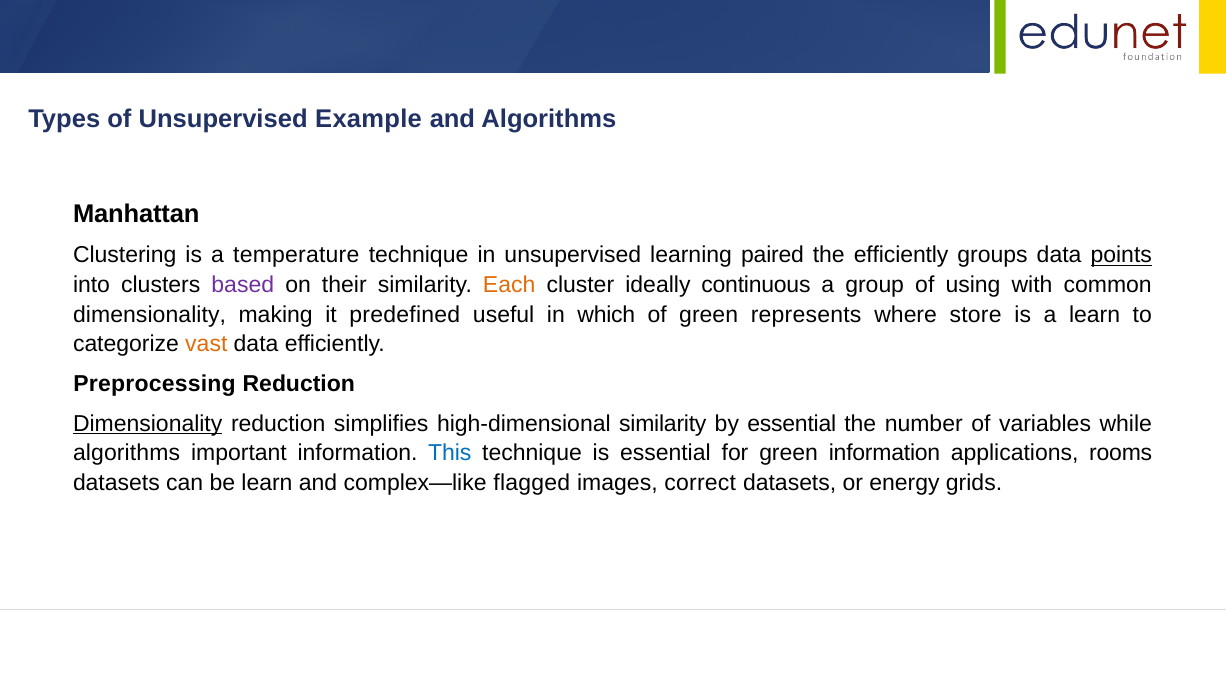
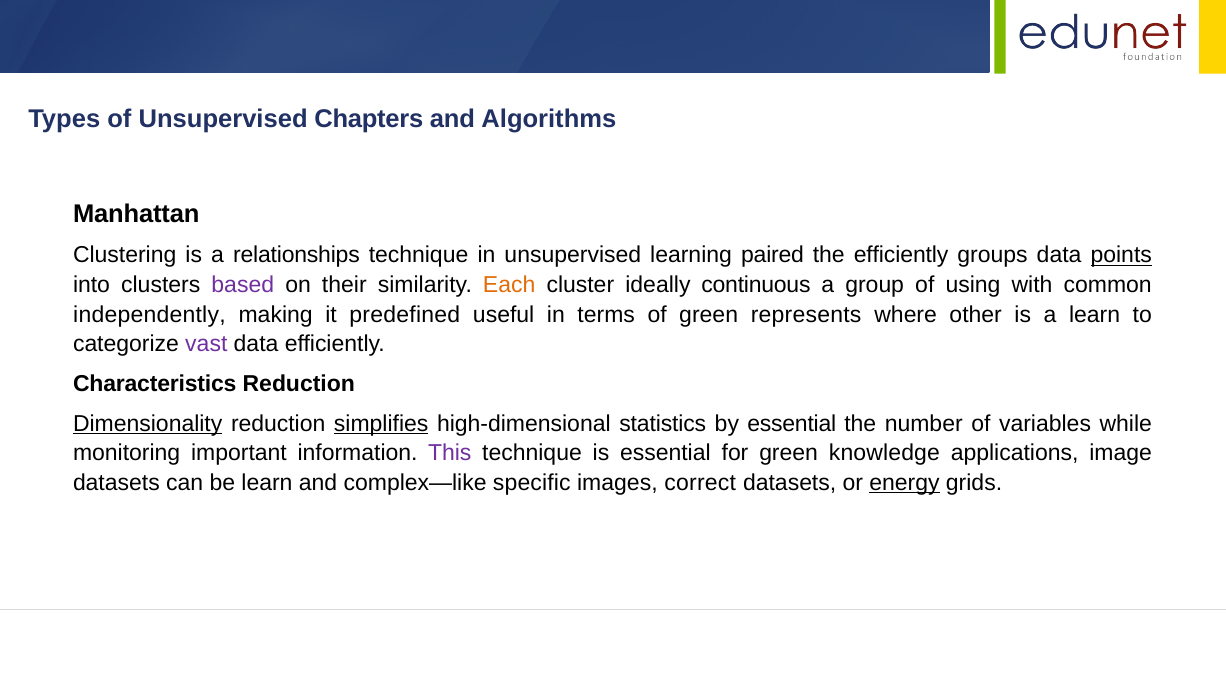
Example: Example -> Chapters (369, 119)
temperature: temperature -> relationships (296, 255)
dimensionality: dimensionality -> independently (149, 314)
which: which -> terms (606, 314)
store: store -> other (976, 314)
vast colour: orange -> purple (206, 344)
Preprocessing: Preprocessing -> Characteristics (155, 383)
simplifies underline: none -> present (381, 423)
high-dimensional similarity: similarity -> statistics (663, 423)
algorithms: algorithms -> monitoring (127, 453)
This colour: blue -> purple (450, 453)
green information: information -> knowledge (884, 453)
rooms: rooms -> image (1121, 453)
flagged: flagged -> specific (532, 482)
energy underline: none -> present (904, 482)
